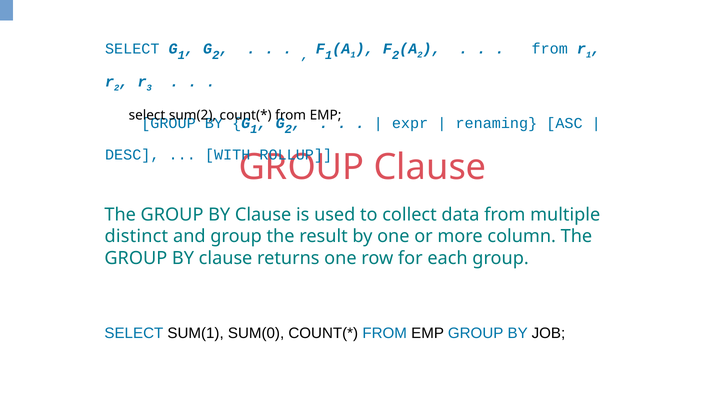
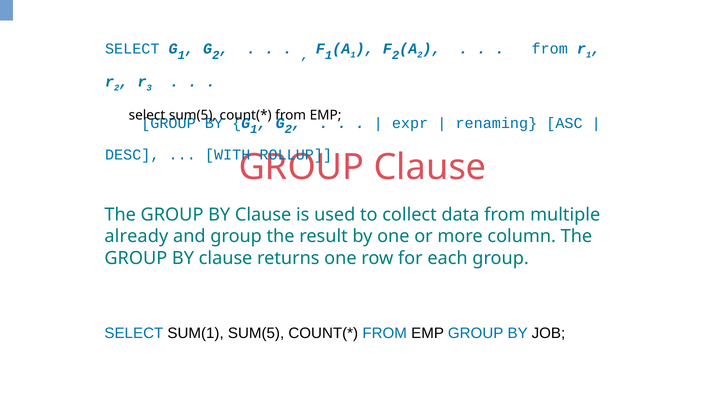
sum(2: sum(2 -> sum(5 (193, 115)
distinct: distinct -> already (136, 236)
SUM(1 SUM(0: SUM(0 -> SUM(5 (256, 333)
